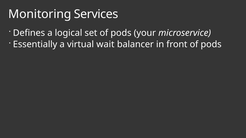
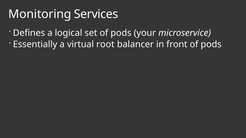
wait: wait -> root (105, 45)
